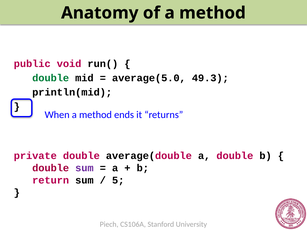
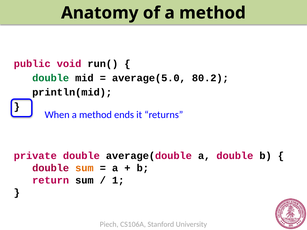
49.3: 49.3 -> 80.2 (210, 78)
sum colour: purple -> orange (84, 168)
5: 5 -> 1 (118, 180)
